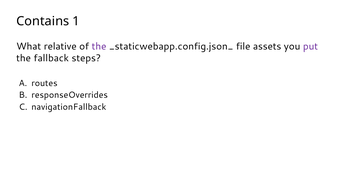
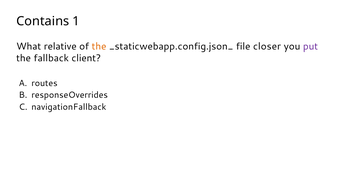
the colour: purple -> orange (99, 46)
assets: assets -> closer (267, 46)
steps: steps -> client (86, 58)
